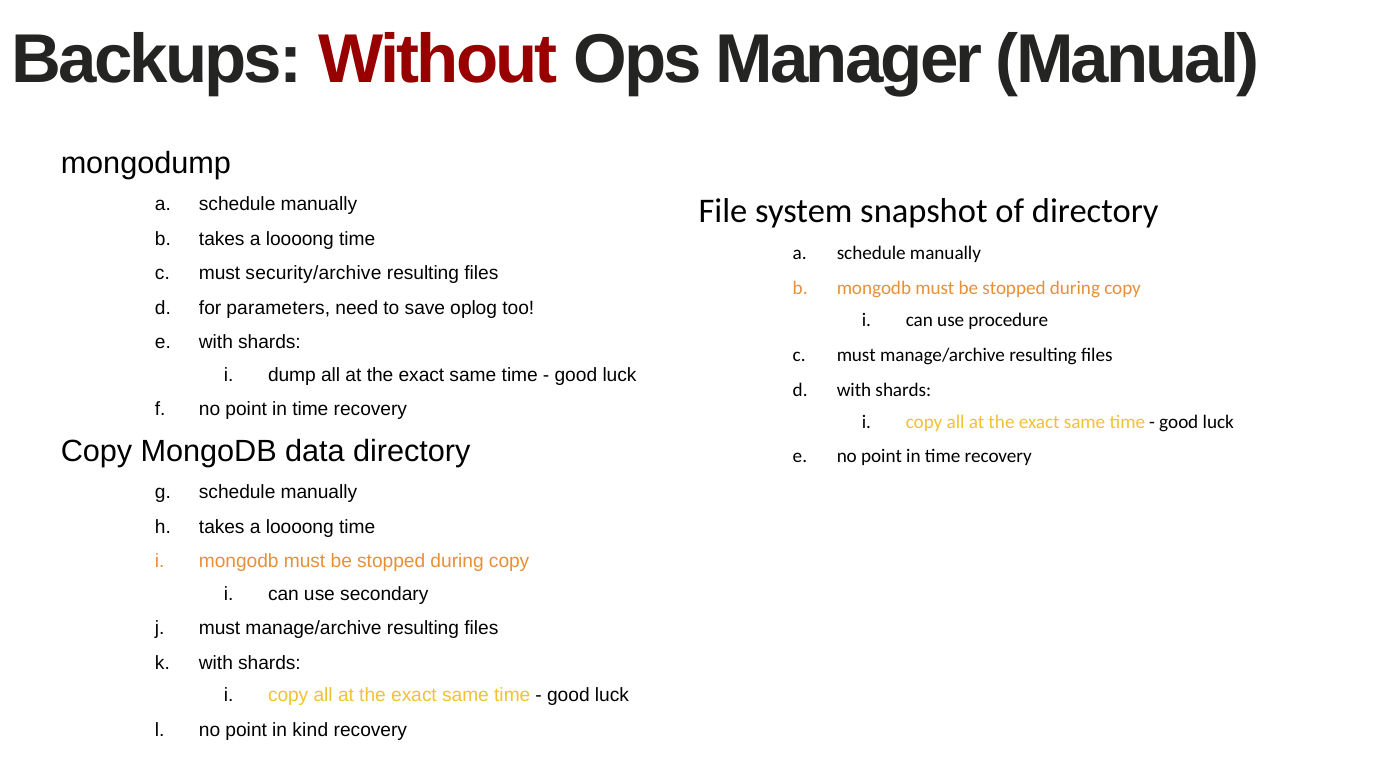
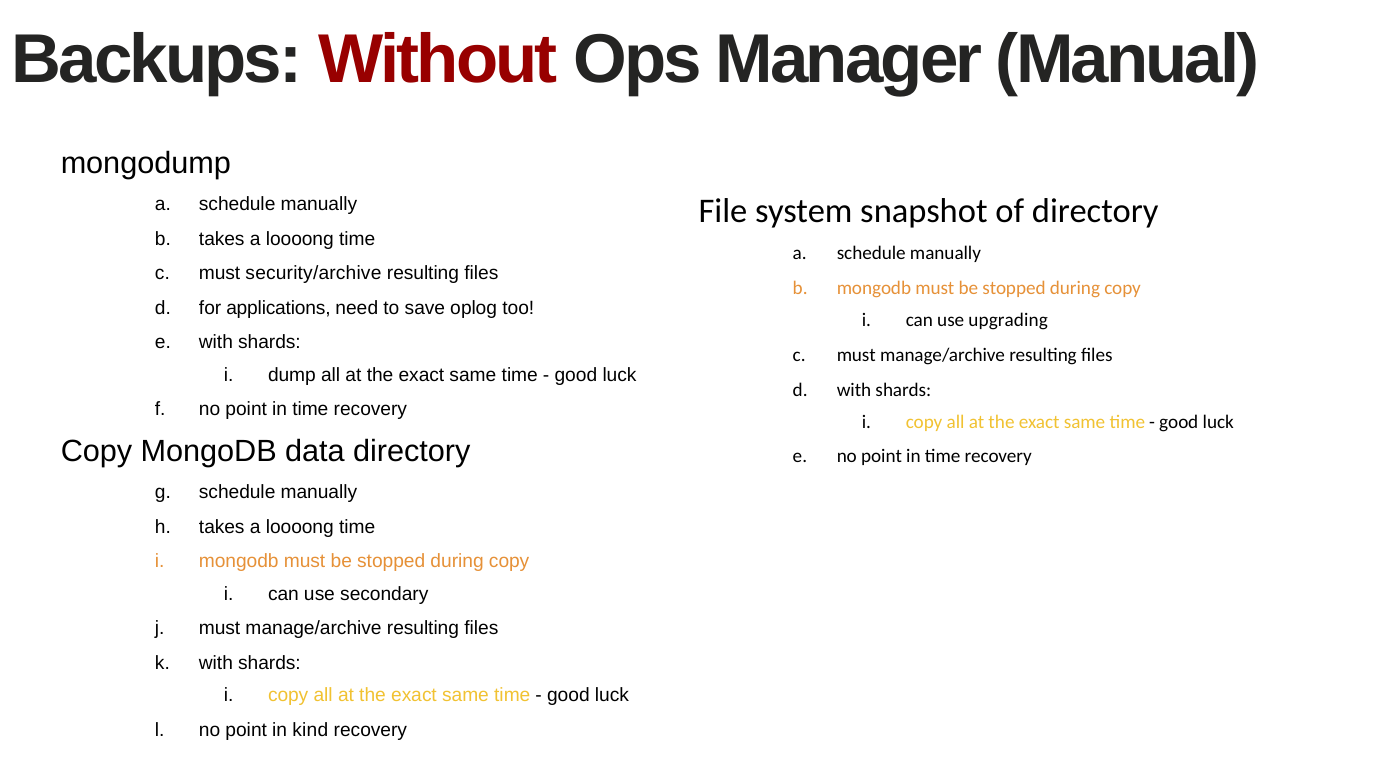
parameters: parameters -> applications (278, 308)
procedure: procedure -> upgrading (1008, 320)
